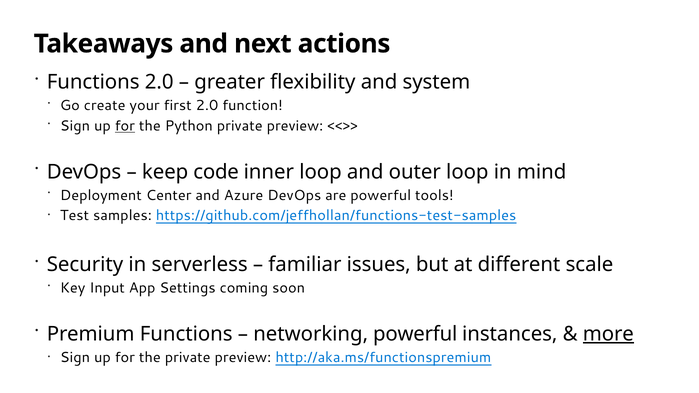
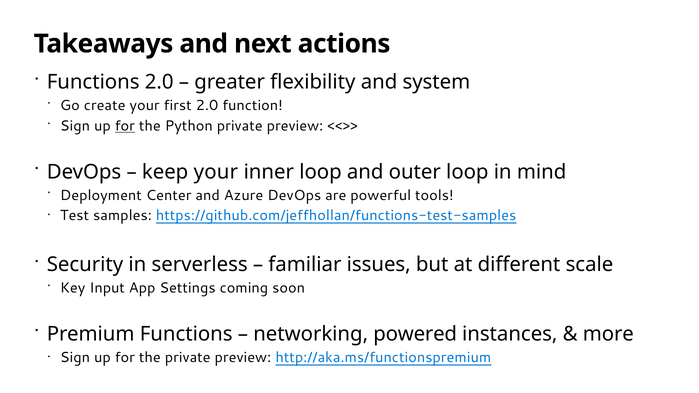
keep code: code -> your (216, 172)
networking powerful: powerful -> powered (415, 334)
more underline: present -> none (608, 334)
